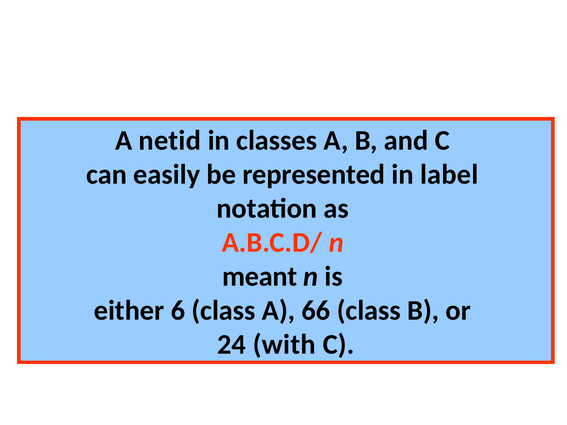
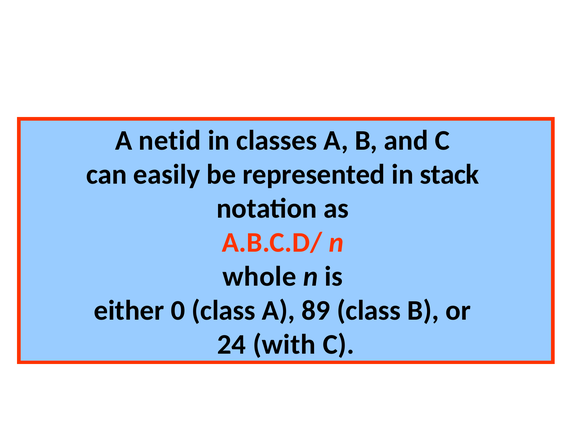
label: label -> stack (450, 175)
meant: meant -> whole (259, 277)
6: 6 -> 0 (178, 311)
66: 66 -> 89 (316, 311)
